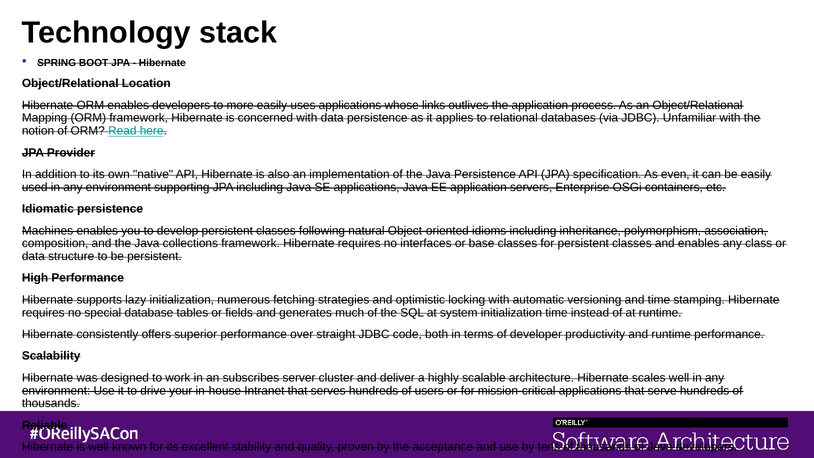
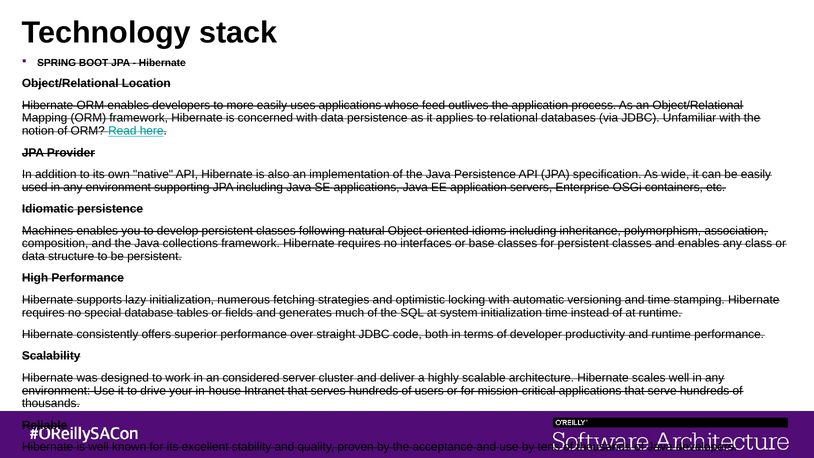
links: links -> feed (434, 105)
even: even -> wide (675, 174)
subscribes: subscribes -> considered (251, 378)
